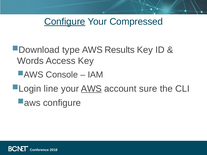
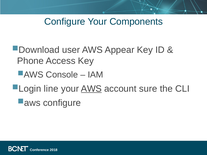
Configure underline: present -> none (65, 22)
Compressed: Compressed -> Components (136, 22)
type: type -> user (71, 50)
Results: Results -> Appear (120, 50)
Words: Words -> Phone (30, 61)
